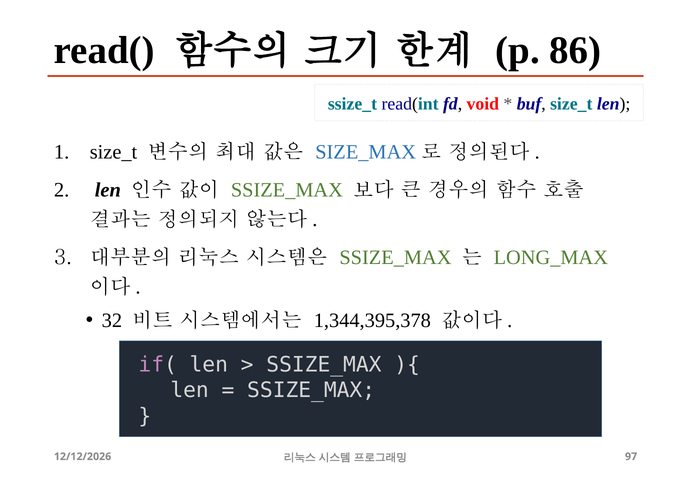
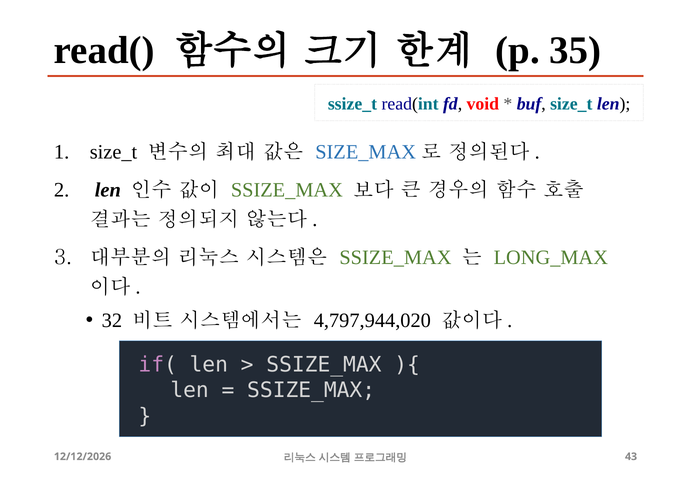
86: 86 -> 35 (575, 50)
1,344,395,378: 1,344,395,378 -> 4,797,944,020 (372, 320)
97: 97 -> 43 (631, 456)
